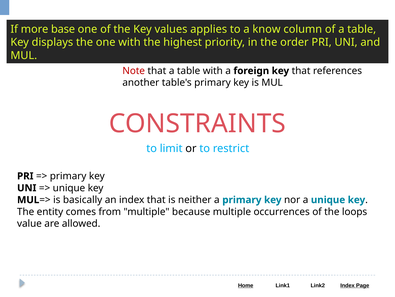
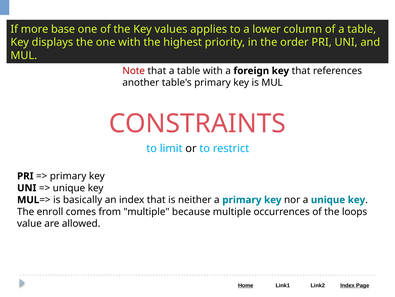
know: know -> lower (267, 29)
entity: entity -> enroll (50, 211)
